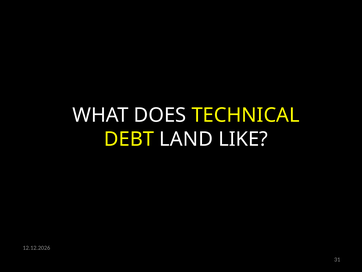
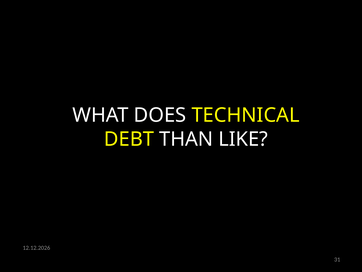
LAND: LAND -> THAN (186, 139)
